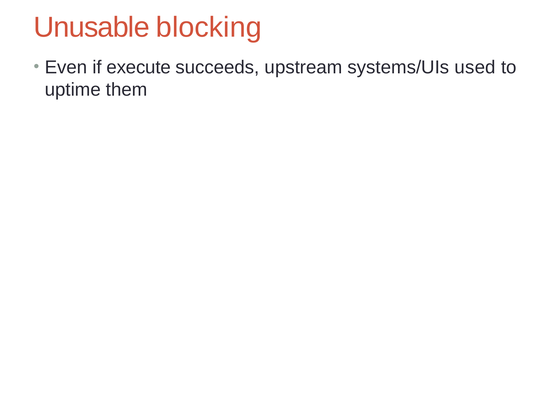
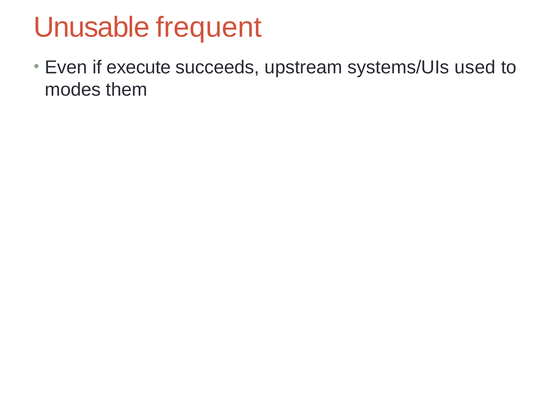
blocking: blocking -> frequent (209, 27)
uptime: uptime -> modes (73, 90)
